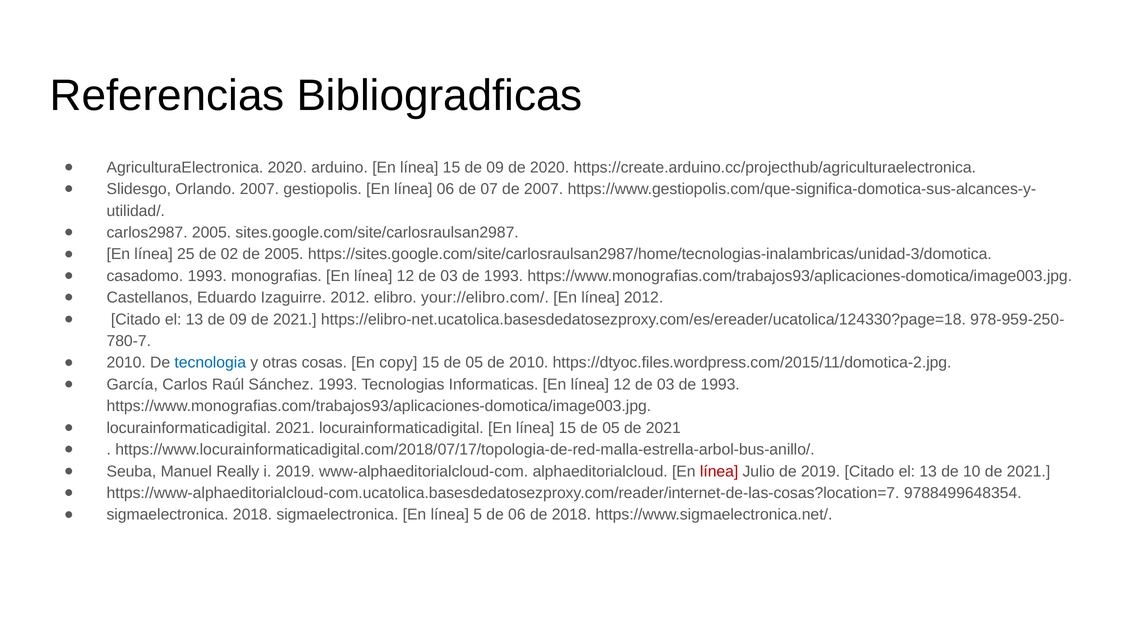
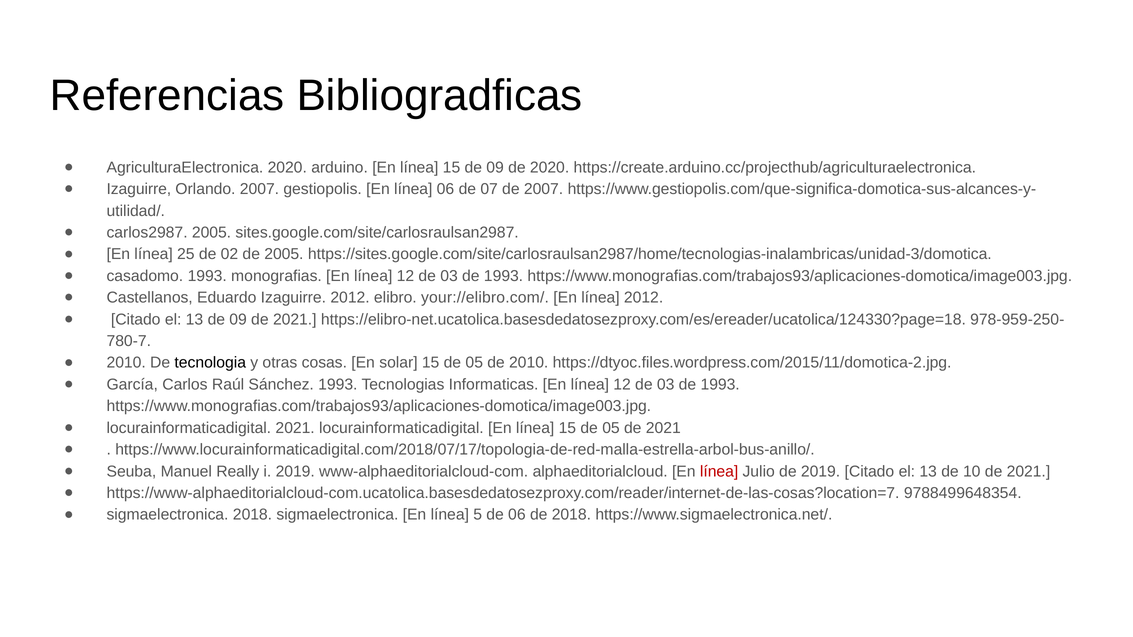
Slidesgo: Slidesgo -> Izaguirre (139, 189)
tecnologia colour: blue -> black (210, 363)
copy: copy -> solar (398, 363)
